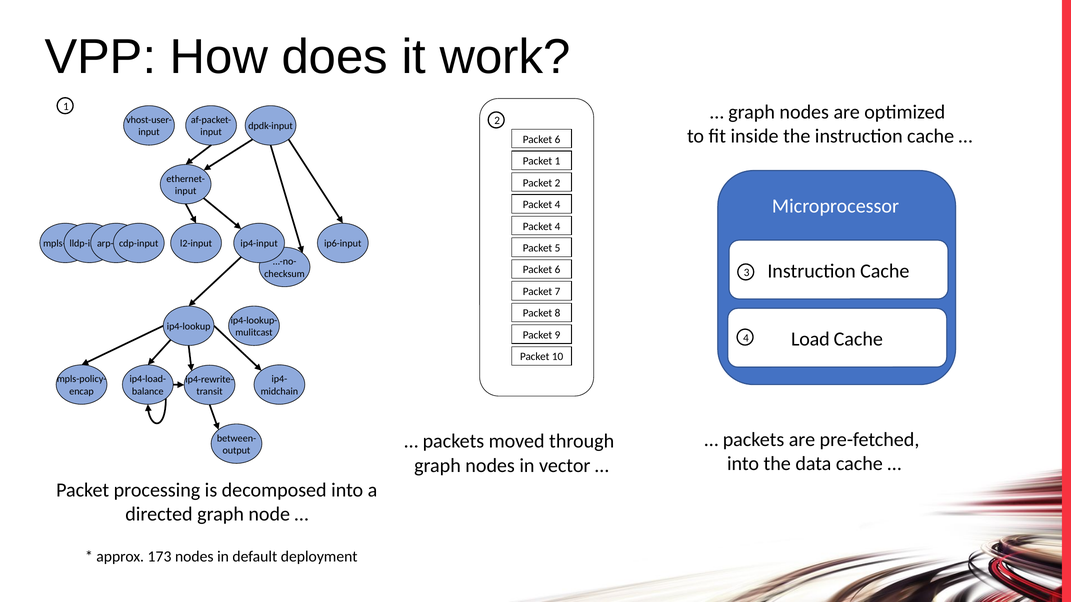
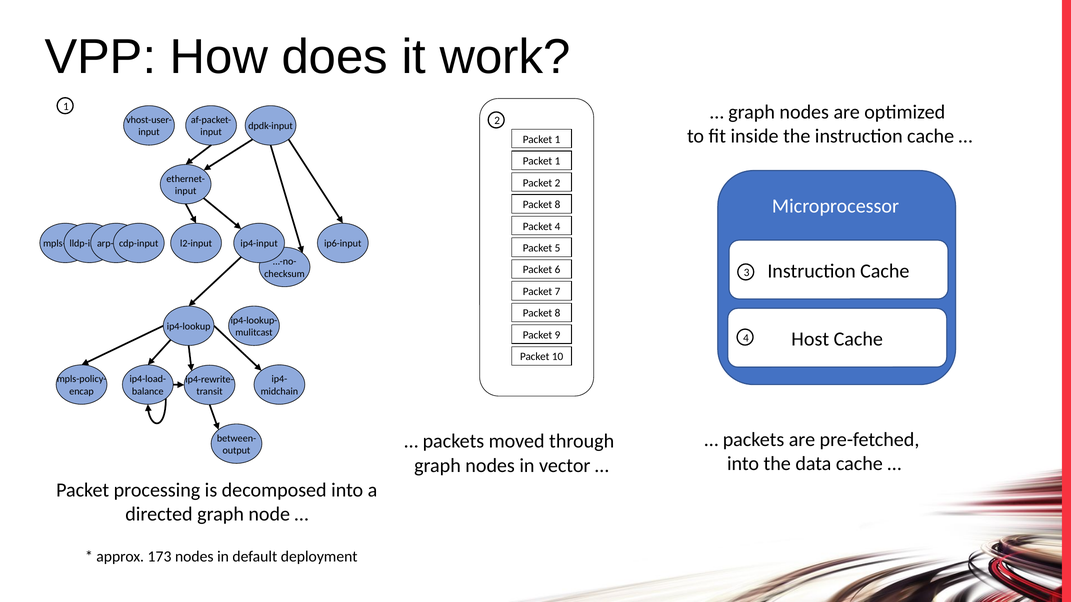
6: 6 -> 1 (558, 140)
4: 4 -> 8 (558, 205)
Load: Load -> Host (810, 339)
